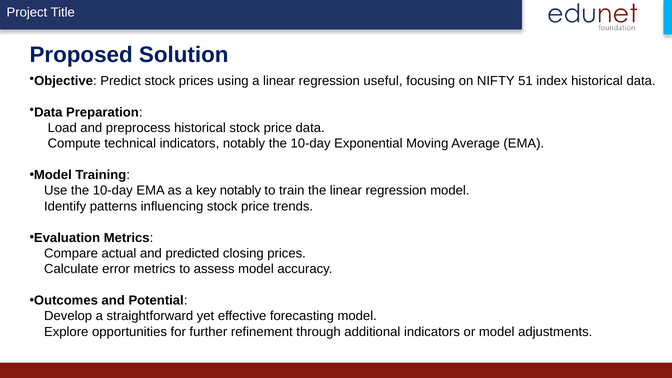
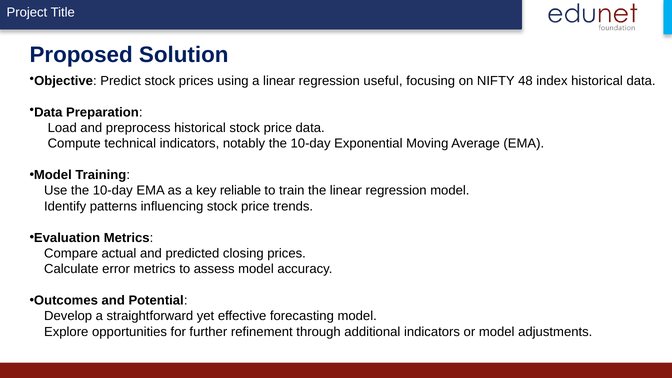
51: 51 -> 48 (525, 81)
key notably: notably -> reliable (240, 191)
